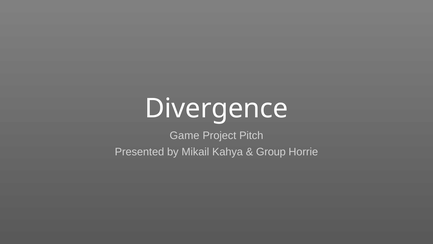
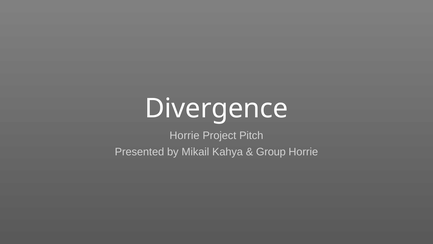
Game: Game -> Horrie (185, 135)
